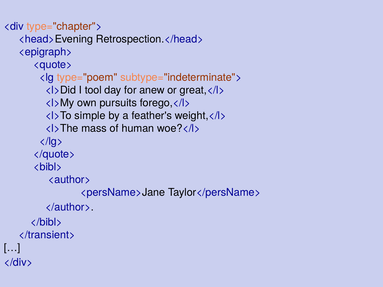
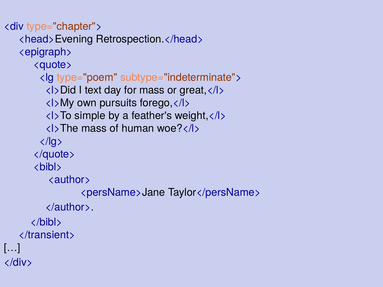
tool: tool -> text (93, 90)
for anew: anew -> mass (152, 90)
